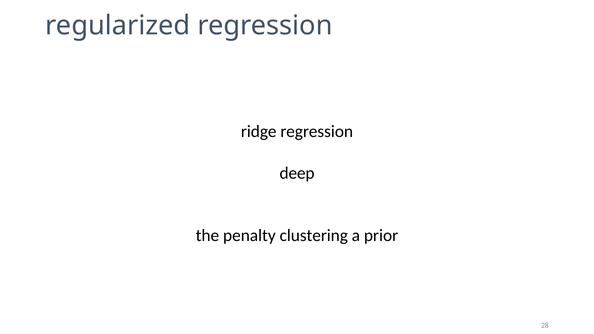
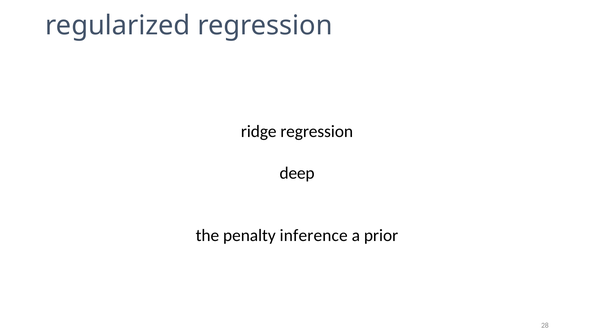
clustering: clustering -> inference (314, 236)
